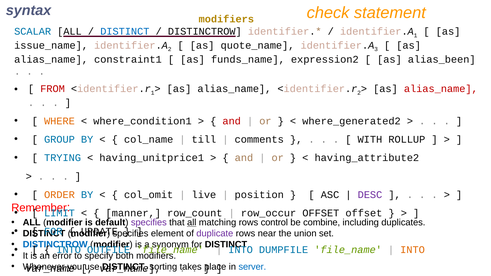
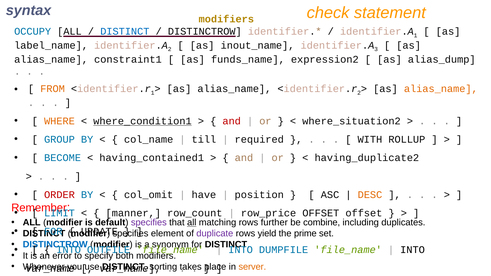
SCALAR: SCALAR -> OCCUPY (33, 31)
issue_name: issue_name -> label_name (51, 45)
quote_name: quote_name -> inout_name (258, 45)
alias_been: alias_been -> alias_dump (442, 59)
FROM colour: red -> orange (53, 89)
alias_name colour: red -> orange (441, 89)
where_condition1 underline: none -> present (142, 121)
where_generated2: where_generated2 -> where_situation2 (352, 121)
comments: comments -> required (259, 140)
TRYING: TRYING -> BECOME (63, 158)
having_unitprice1: having_unitprice1 -> having_contained1 (152, 158)
having_attribute2: having_attribute2 -> having_duplicate2 (367, 158)
ORDER colour: orange -> red (59, 195)
live: live -> have (204, 195)
DESC colour: purple -> orange (370, 195)
row_occur: row_occur -> row_price (269, 213)
control: control -> further (274, 223)
near: near -> yield (267, 234)
union: union -> prime (305, 234)
INTO colour: orange -> black (413, 250)
server colour: blue -> orange (252, 267)
